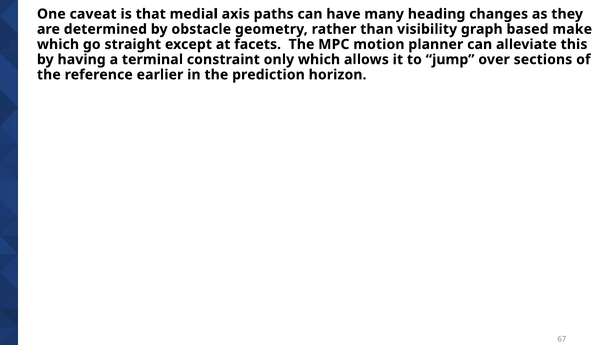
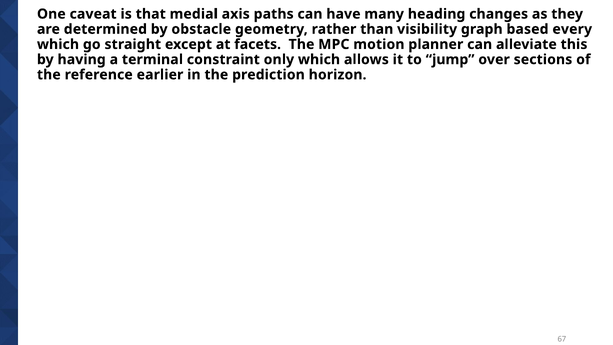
make: make -> every (572, 29)
